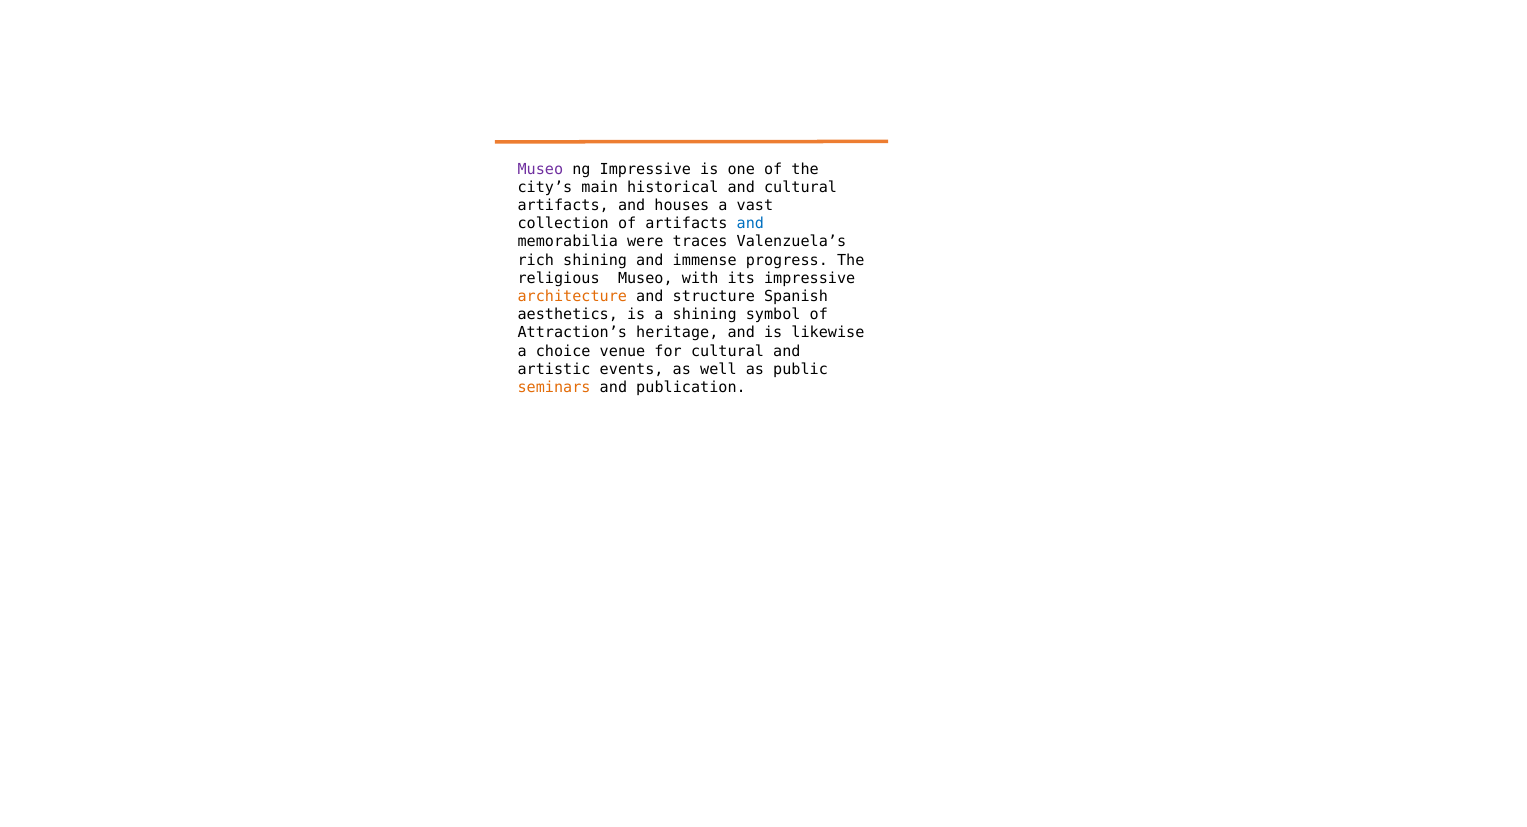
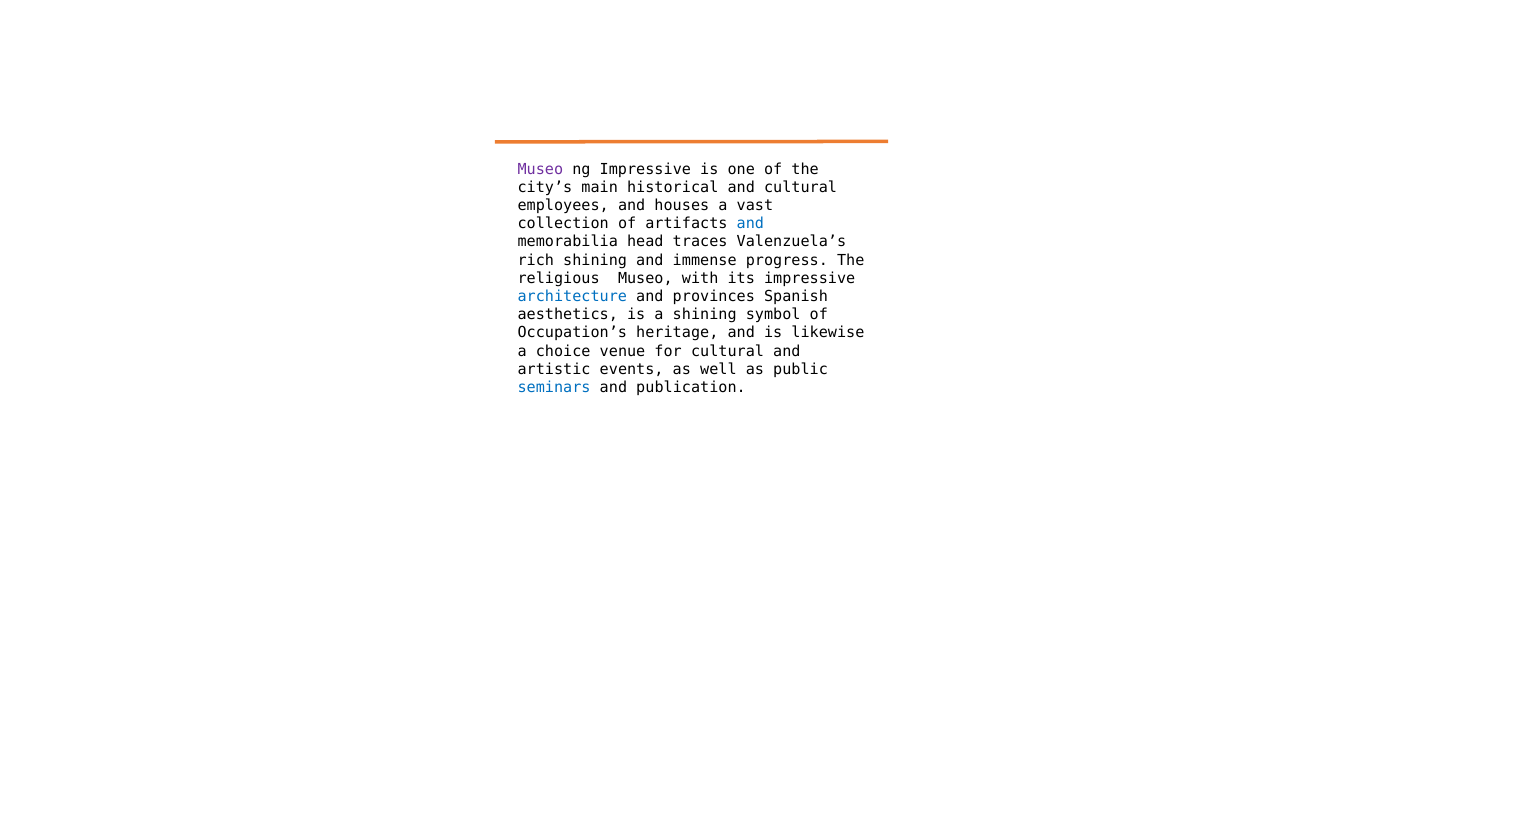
artifacts: artifacts -> employees (563, 205)
were: were -> head (645, 242)
architecture colour: orange -> blue (572, 296)
structure: structure -> provinces (714, 296)
Attraction’s: Attraction’s -> Occupation’s (572, 333)
seminars colour: orange -> blue (554, 387)
